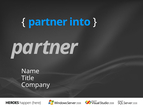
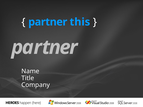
into: into -> this (80, 22)
